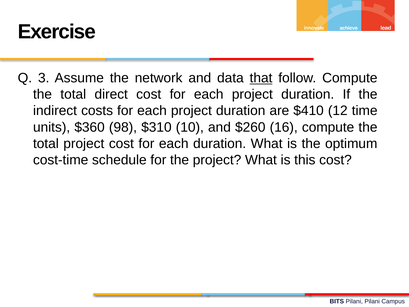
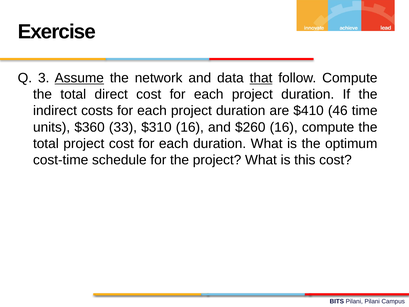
Assume underline: none -> present (79, 78)
12: 12 -> 46 (338, 111)
98: 98 -> 33 (123, 127)
$310 10: 10 -> 16 (190, 127)
